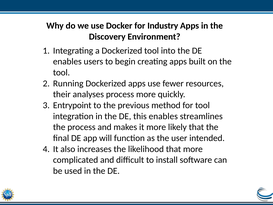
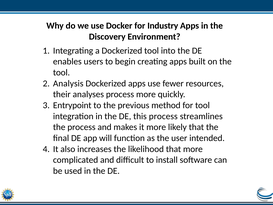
Running: Running -> Analysis (68, 83)
this enables: enables -> process (163, 116)
